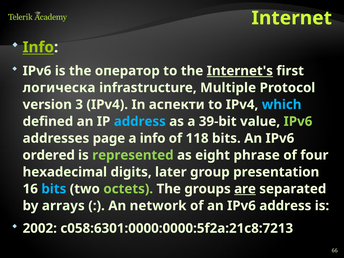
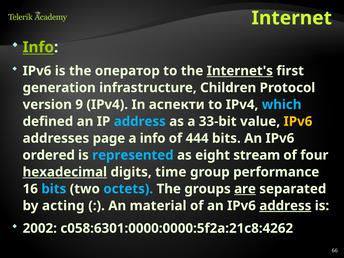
логическа: логическа -> generation (59, 88)
Multiple: Multiple -> Children (228, 88)
3: 3 -> 9 (79, 105)
39-bit: 39-bit -> 33-bit (218, 121)
IPv6 colour: light green -> yellow (298, 121)
118: 118 -> 444 (197, 138)
represented colour: light green -> light blue (133, 155)
phrase: phrase -> stream (257, 155)
hexadecimal underline: none -> present (65, 172)
later: later -> time (171, 172)
presentation: presentation -> performance (276, 172)
octets colour: light green -> light blue (128, 189)
arrays: arrays -> acting (63, 206)
network: network -> material (158, 206)
address underline: none -> present (285, 206)
c058:6301:0000:0000:5f2a:21c8:7213: c058:6301:0000:0000:5f2a:21c8:7213 -> c058:6301:0000:0000:5f2a:21c8:4262 (177, 228)
